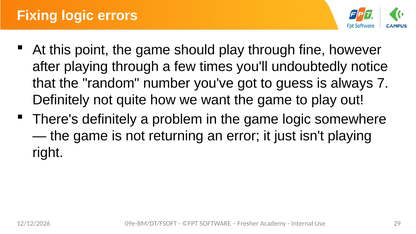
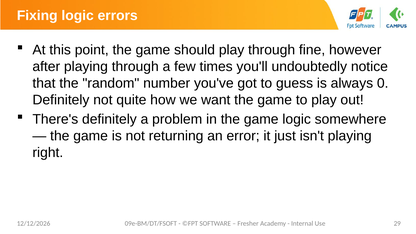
7: 7 -> 0 (383, 83)
